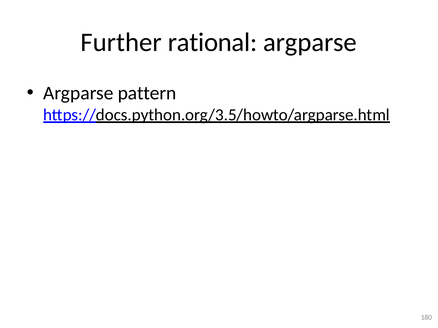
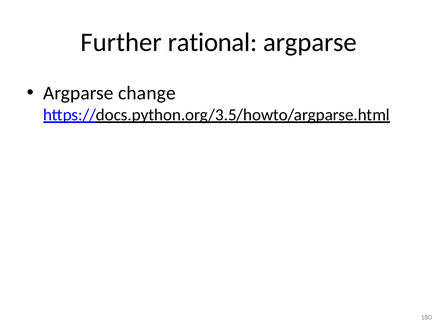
pattern: pattern -> change (147, 93)
